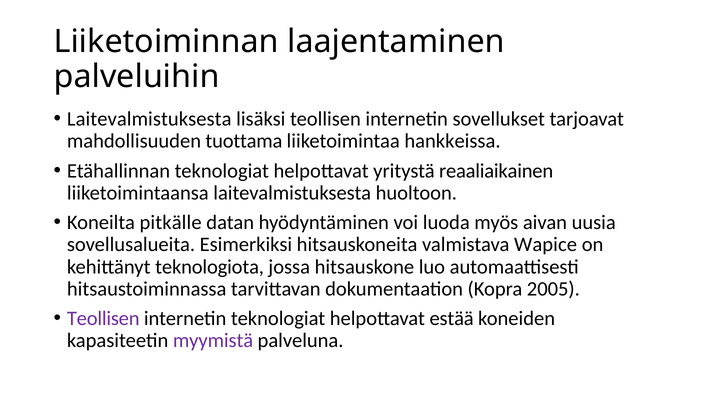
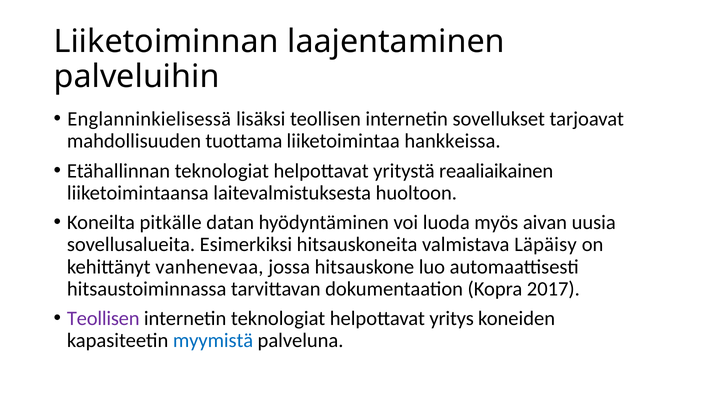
Laitevalmistuksesta: Laitevalmistuksesta -> Englanninkielisessä (149, 119)
Wapice: Wapice -> Läpäisy (545, 245)
teknologiota: teknologiota -> vanhenevaa (209, 267)
2005: 2005 -> 2017 (553, 289)
estää: estää -> yritys (452, 319)
myymistä colour: purple -> blue (213, 341)
